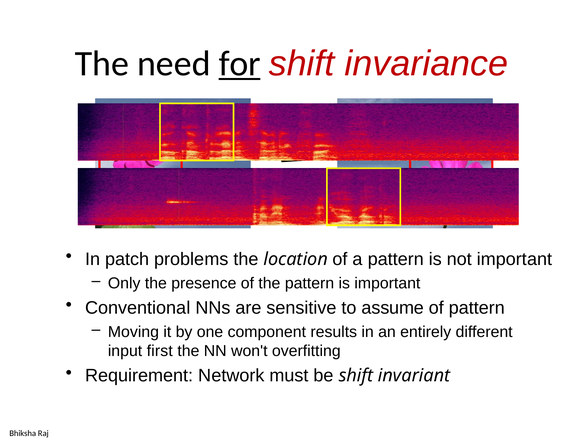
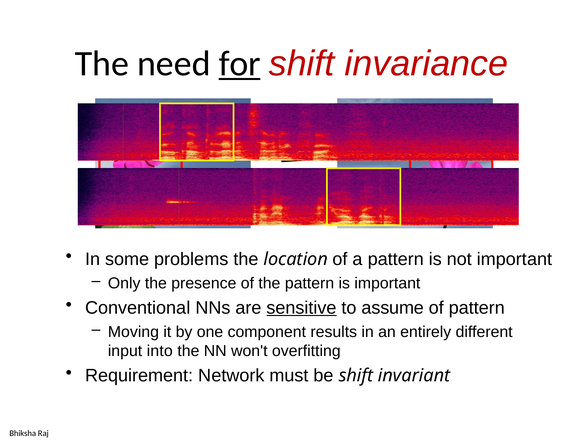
patch: patch -> some (127, 259)
sensitive underline: none -> present (302, 308)
first: first -> into (160, 351)
